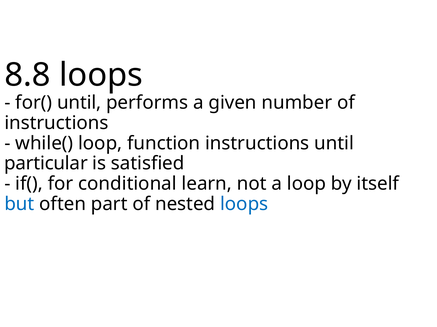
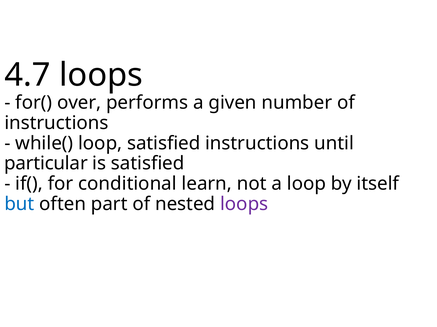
8.8: 8.8 -> 4.7 (27, 75)
for( until: until -> over (79, 103)
loop function: function -> satisfied (164, 144)
loops colour: blue -> purple (244, 204)
